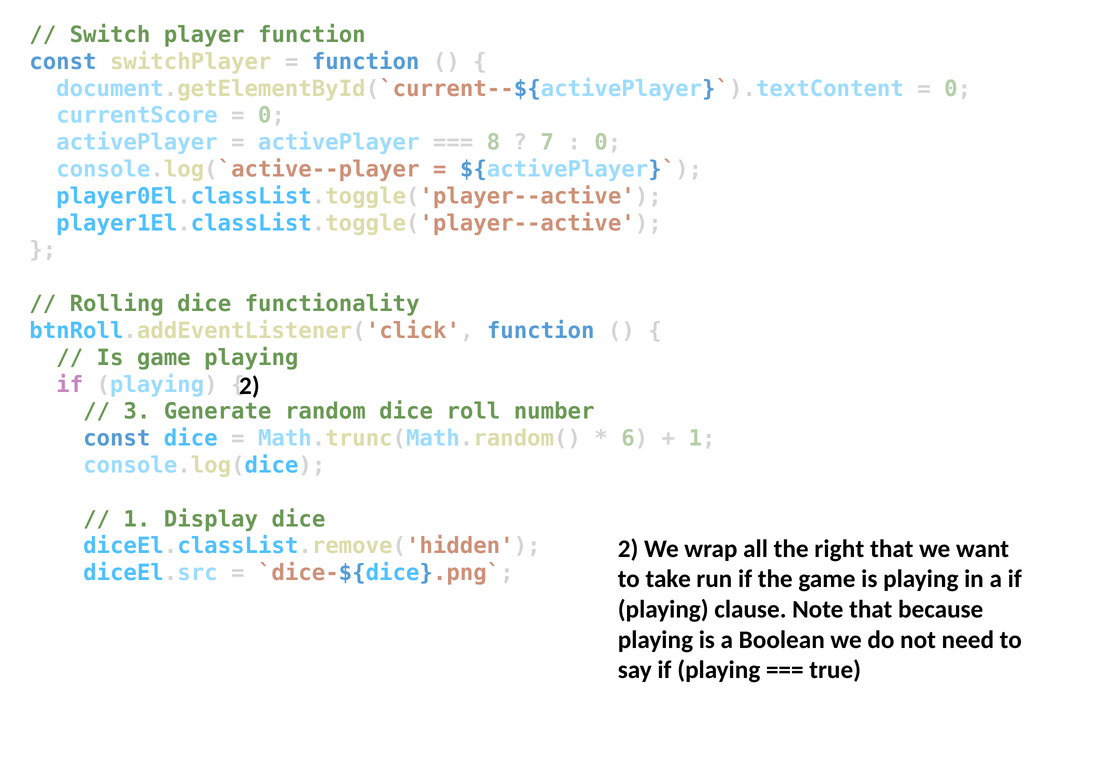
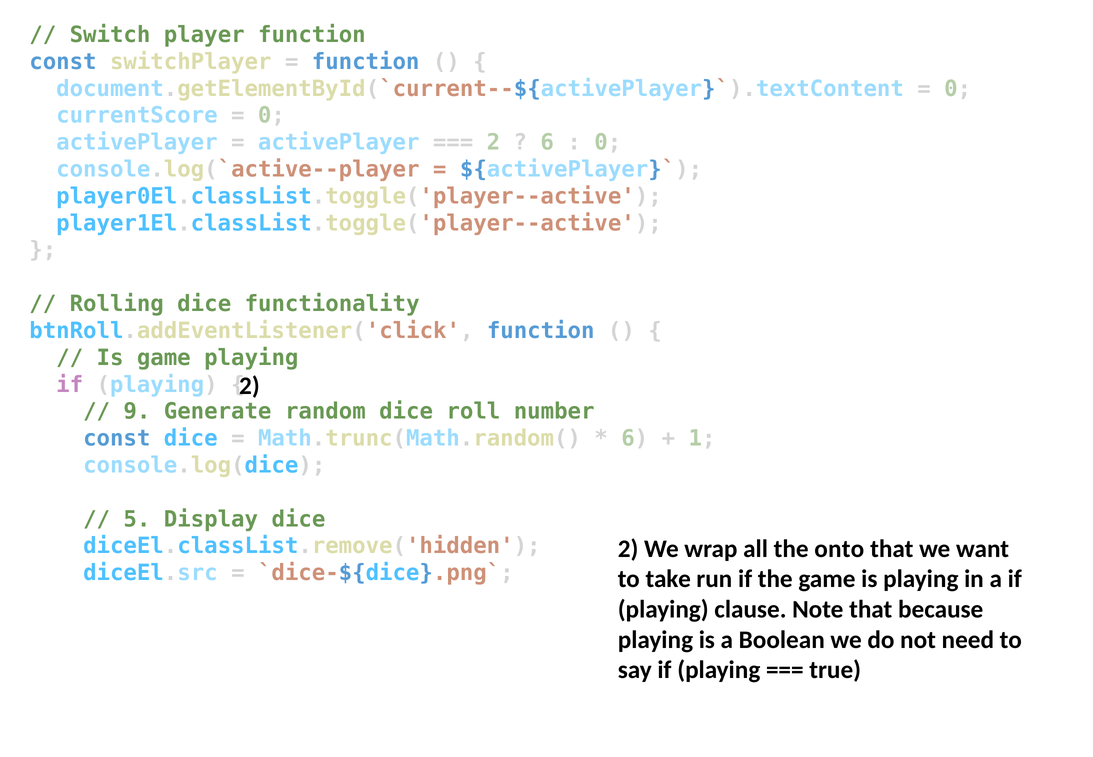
8: 8 -> 2 (493, 142)
7: 7 -> 6 (547, 142)
3: 3 -> 9 (137, 411)
1: 1 -> 5 (137, 519)
right: right -> onto (839, 549)
